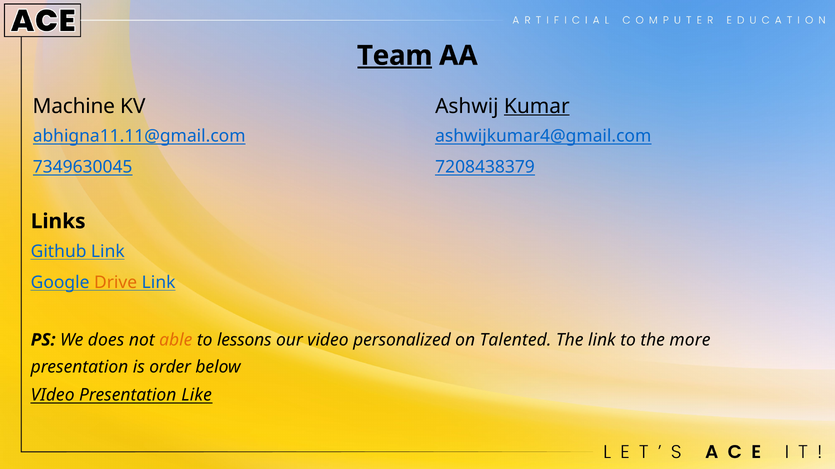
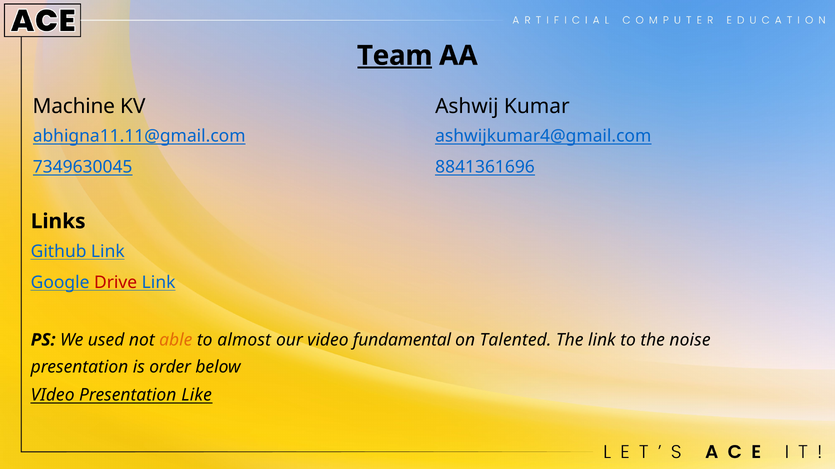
Kumar underline: present -> none (537, 106)
7208438379: 7208438379 -> 8841361696 (485, 167)
Drive colour: orange -> red (116, 283)
does: does -> used (106, 340)
lessons: lessons -> almost (244, 340)
personalized: personalized -> fundamental (402, 340)
more: more -> noise (690, 340)
